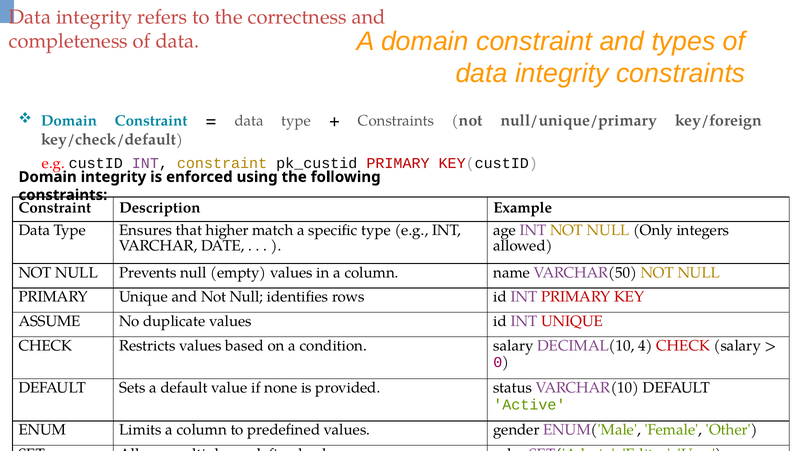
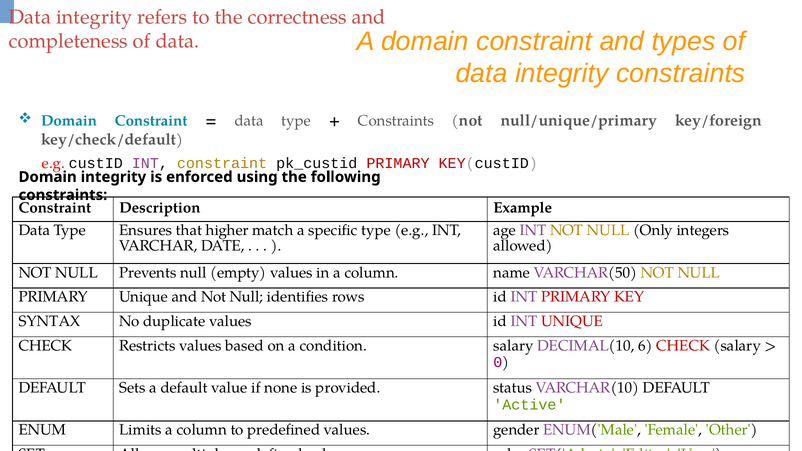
ASSUME: ASSUME -> SYNTAX (50, 321)
4: 4 -> 6 (645, 346)
